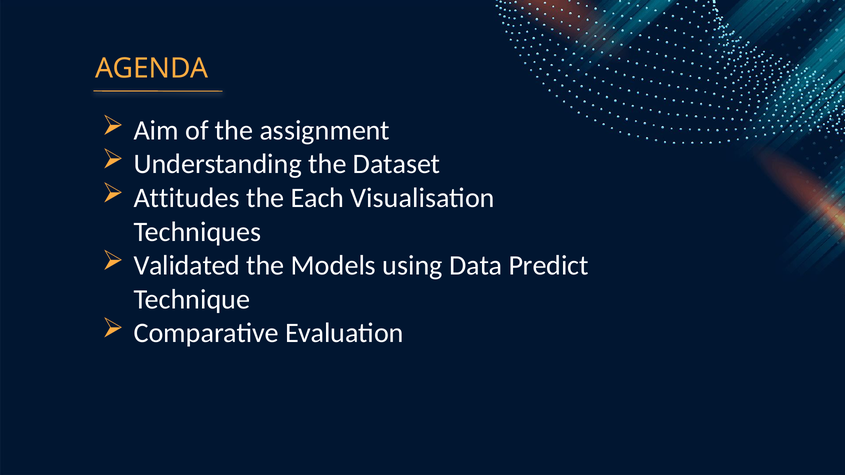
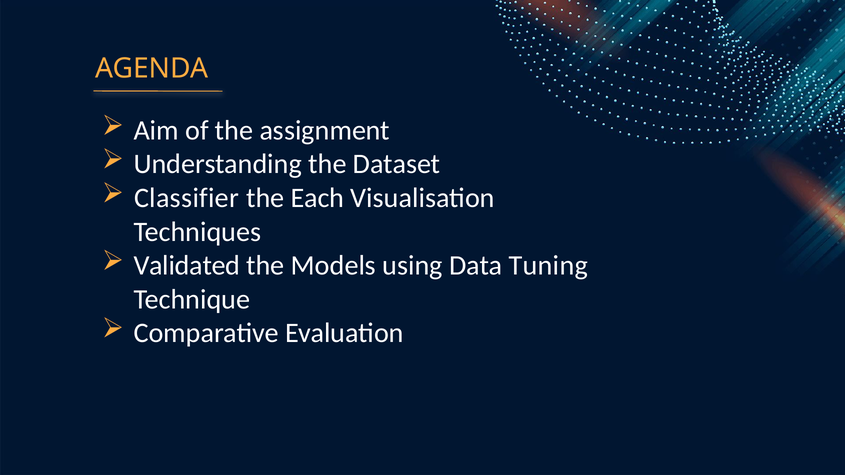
Attitudes: Attitudes -> Classifier (187, 198)
Predict: Predict -> Tuning (548, 266)
